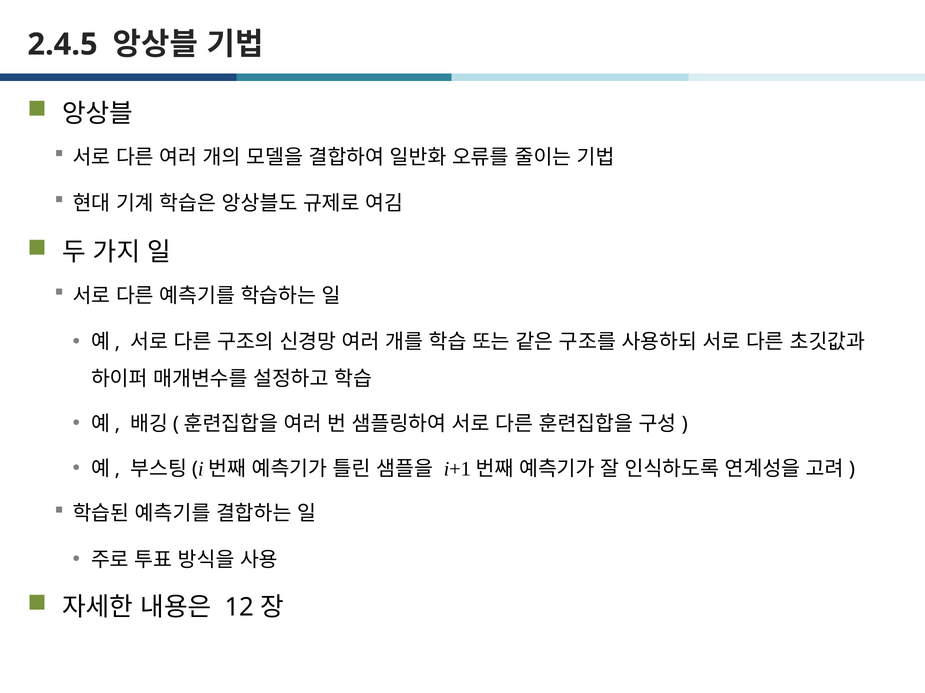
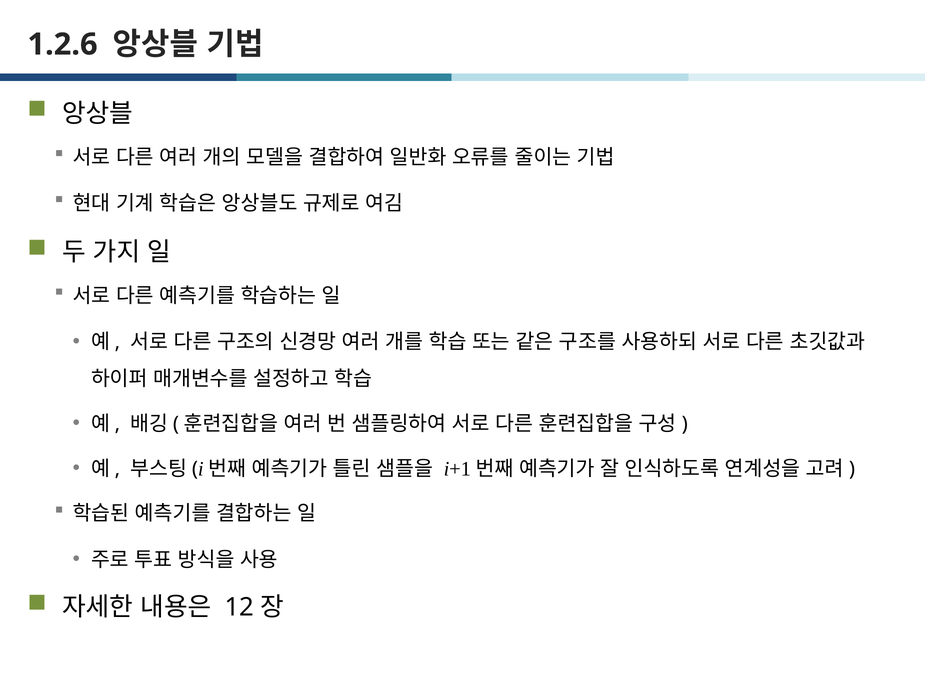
2.4.5: 2.4.5 -> 1.2.6 (63, 44)
